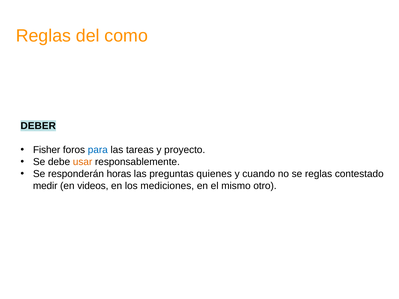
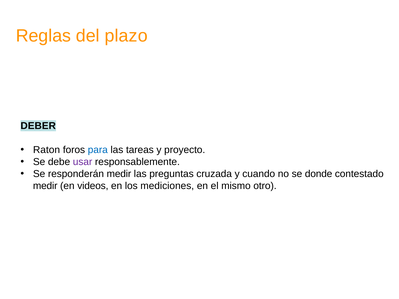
como: como -> plazo (126, 36)
Fisher: Fisher -> Raton (47, 150)
usar colour: orange -> purple (83, 162)
responderán horas: horas -> medir (119, 174)
quienes: quienes -> cruzada (214, 174)
se reglas: reglas -> donde (319, 174)
